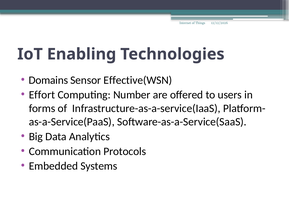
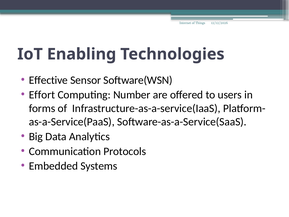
Domains: Domains -> Effective (48, 80)
Effective(WSN: Effective(WSN -> Software(WSN (138, 80)
